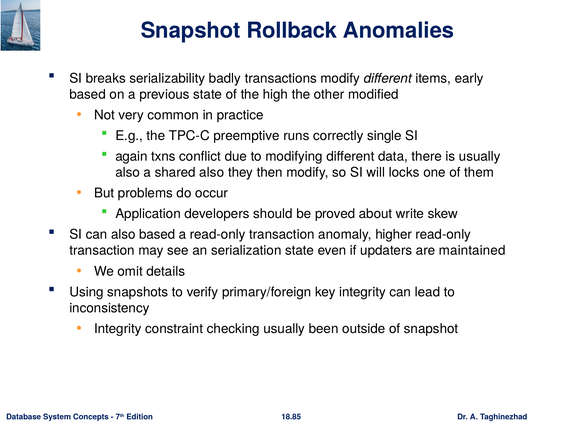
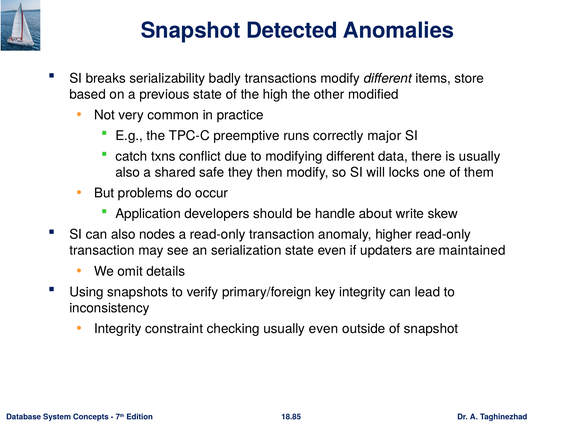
Rollback: Rollback -> Detected (292, 30)
early: early -> store (469, 78)
single: single -> major (384, 136)
again: again -> catch (131, 157)
shared also: also -> safe (212, 173)
proved: proved -> handle (335, 214)
also based: based -> nodes (157, 235)
usually been: been -> even (324, 329)
